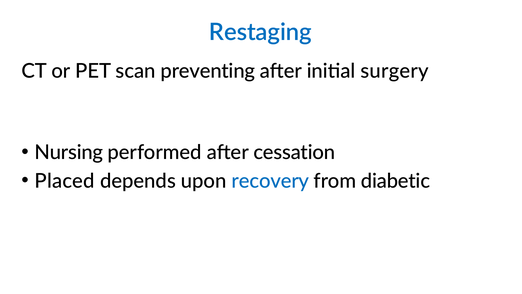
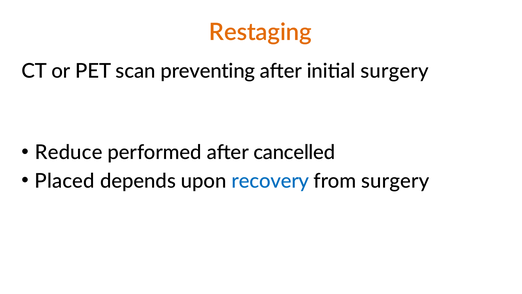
Restaging colour: blue -> orange (260, 32)
Nursing: Nursing -> Reduce (69, 152)
cessation: cessation -> cancelled (294, 152)
from diabetic: diabetic -> surgery (395, 181)
